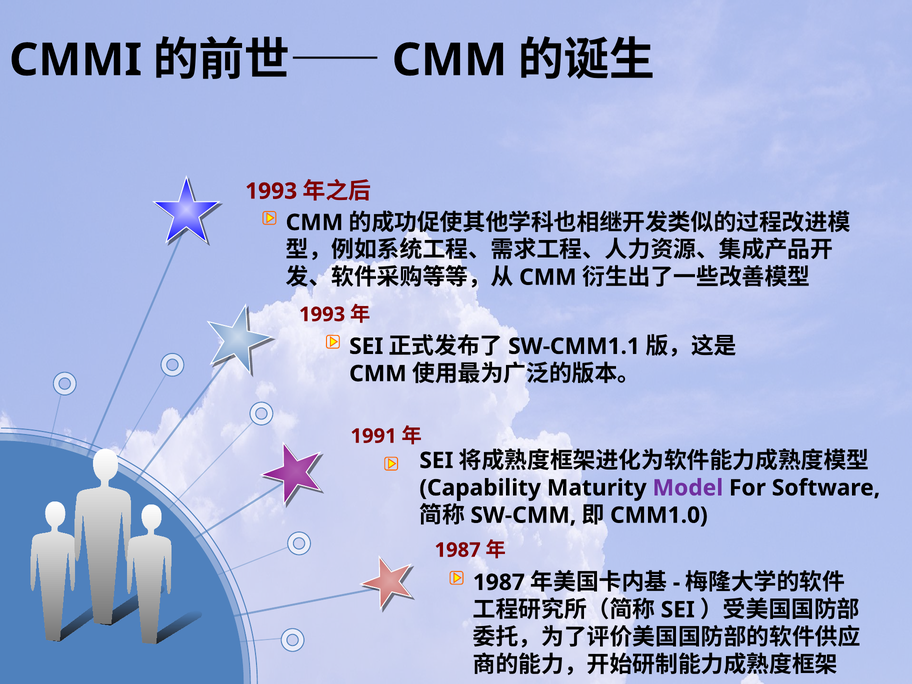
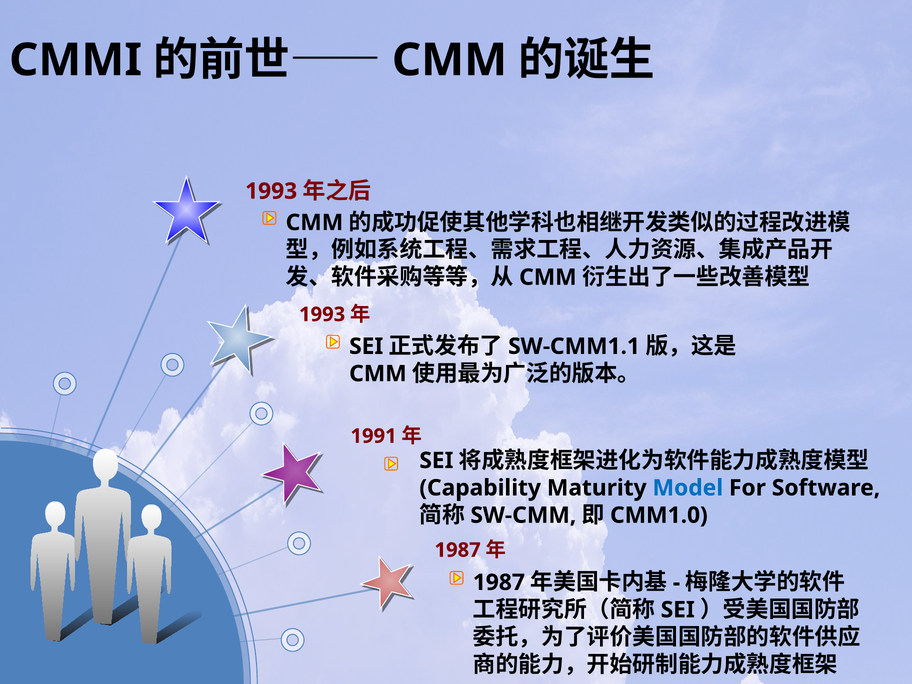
Model colour: purple -> blue (688, 488)
